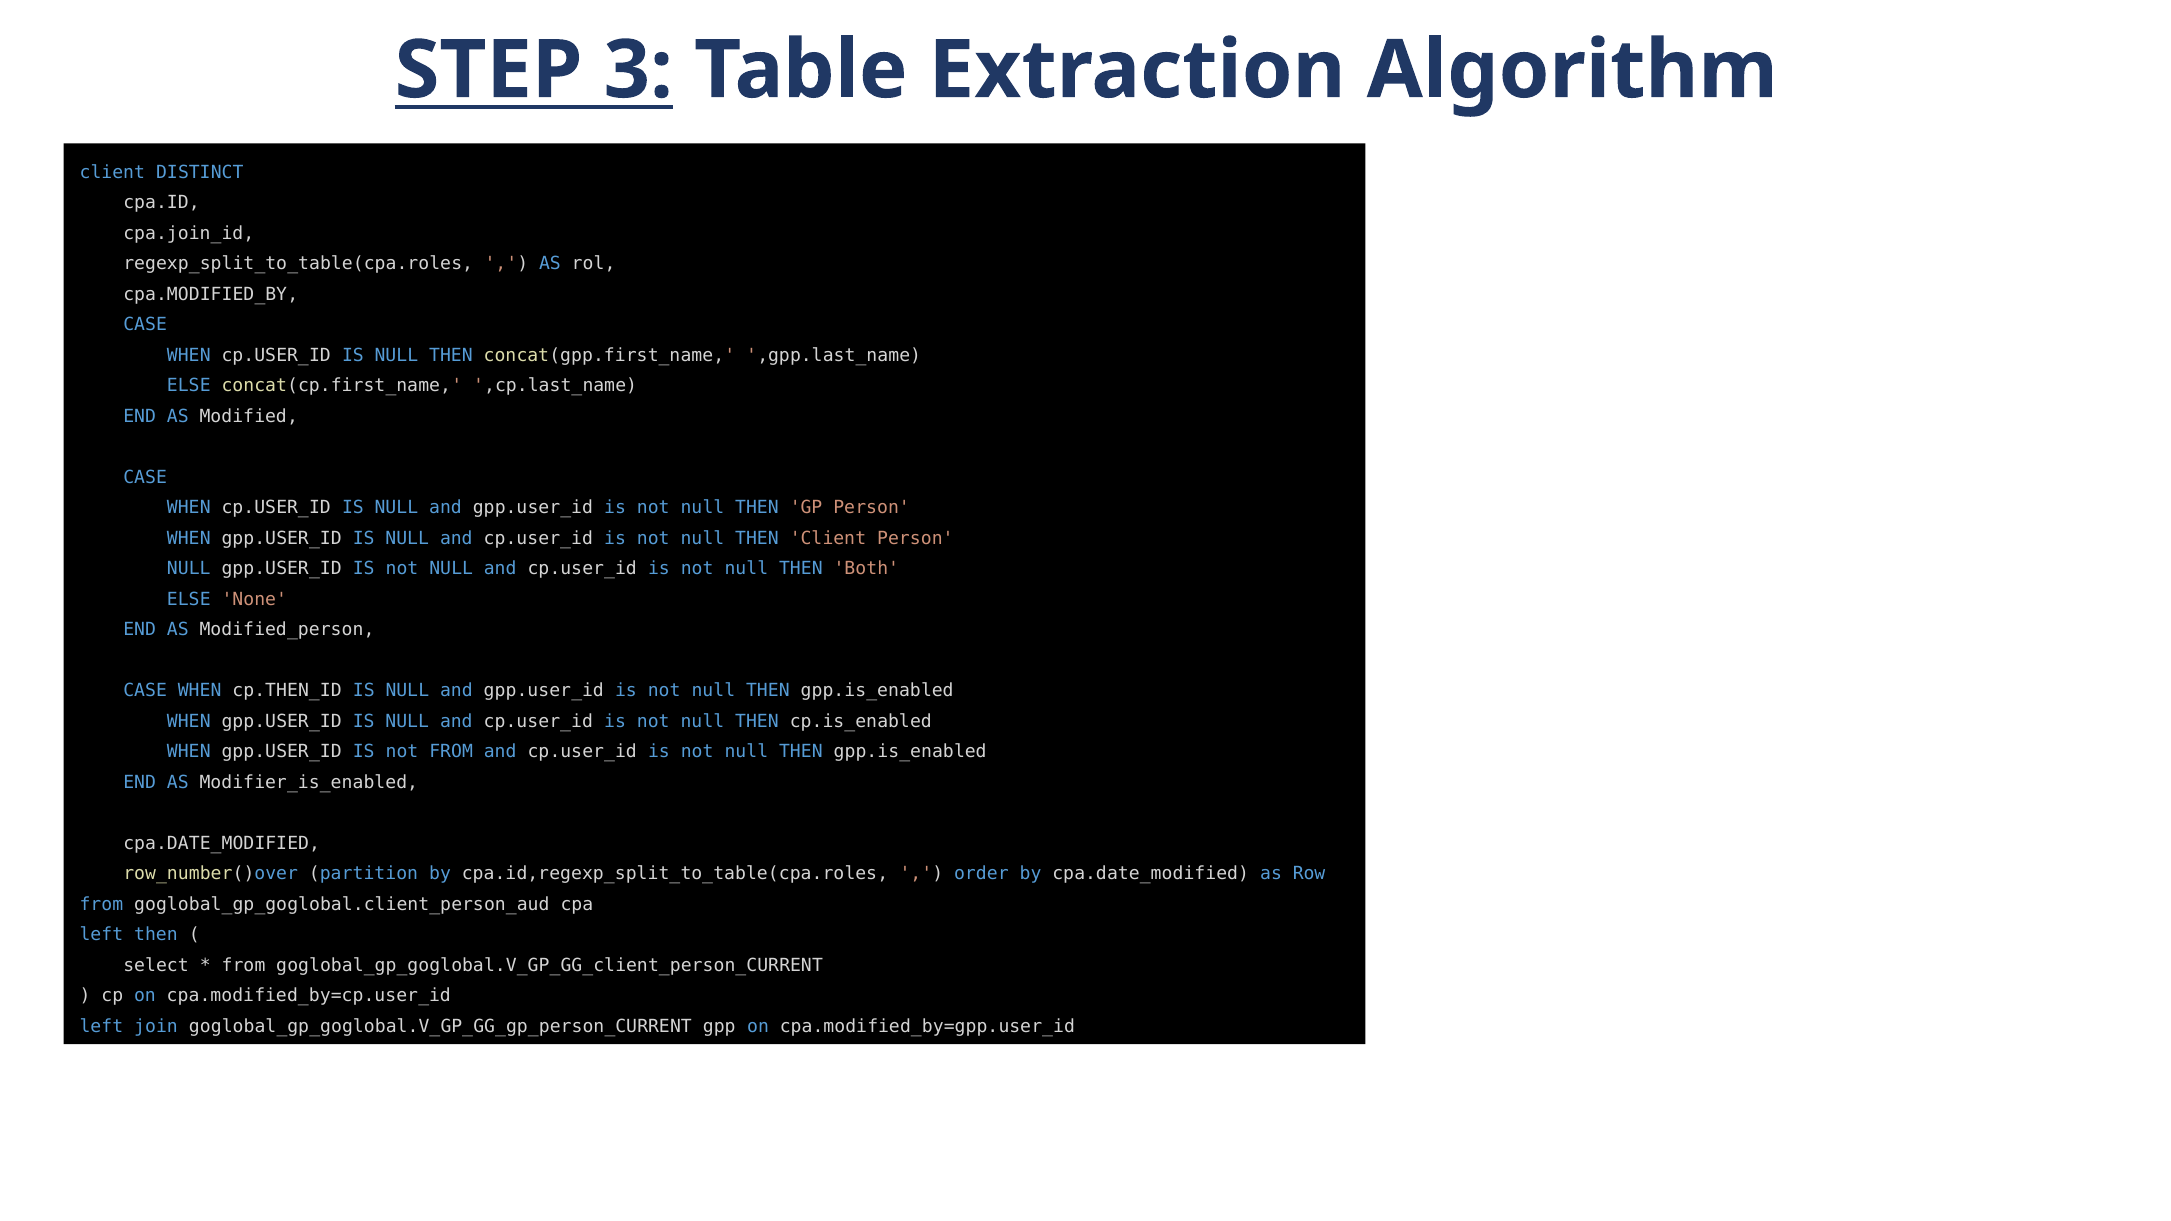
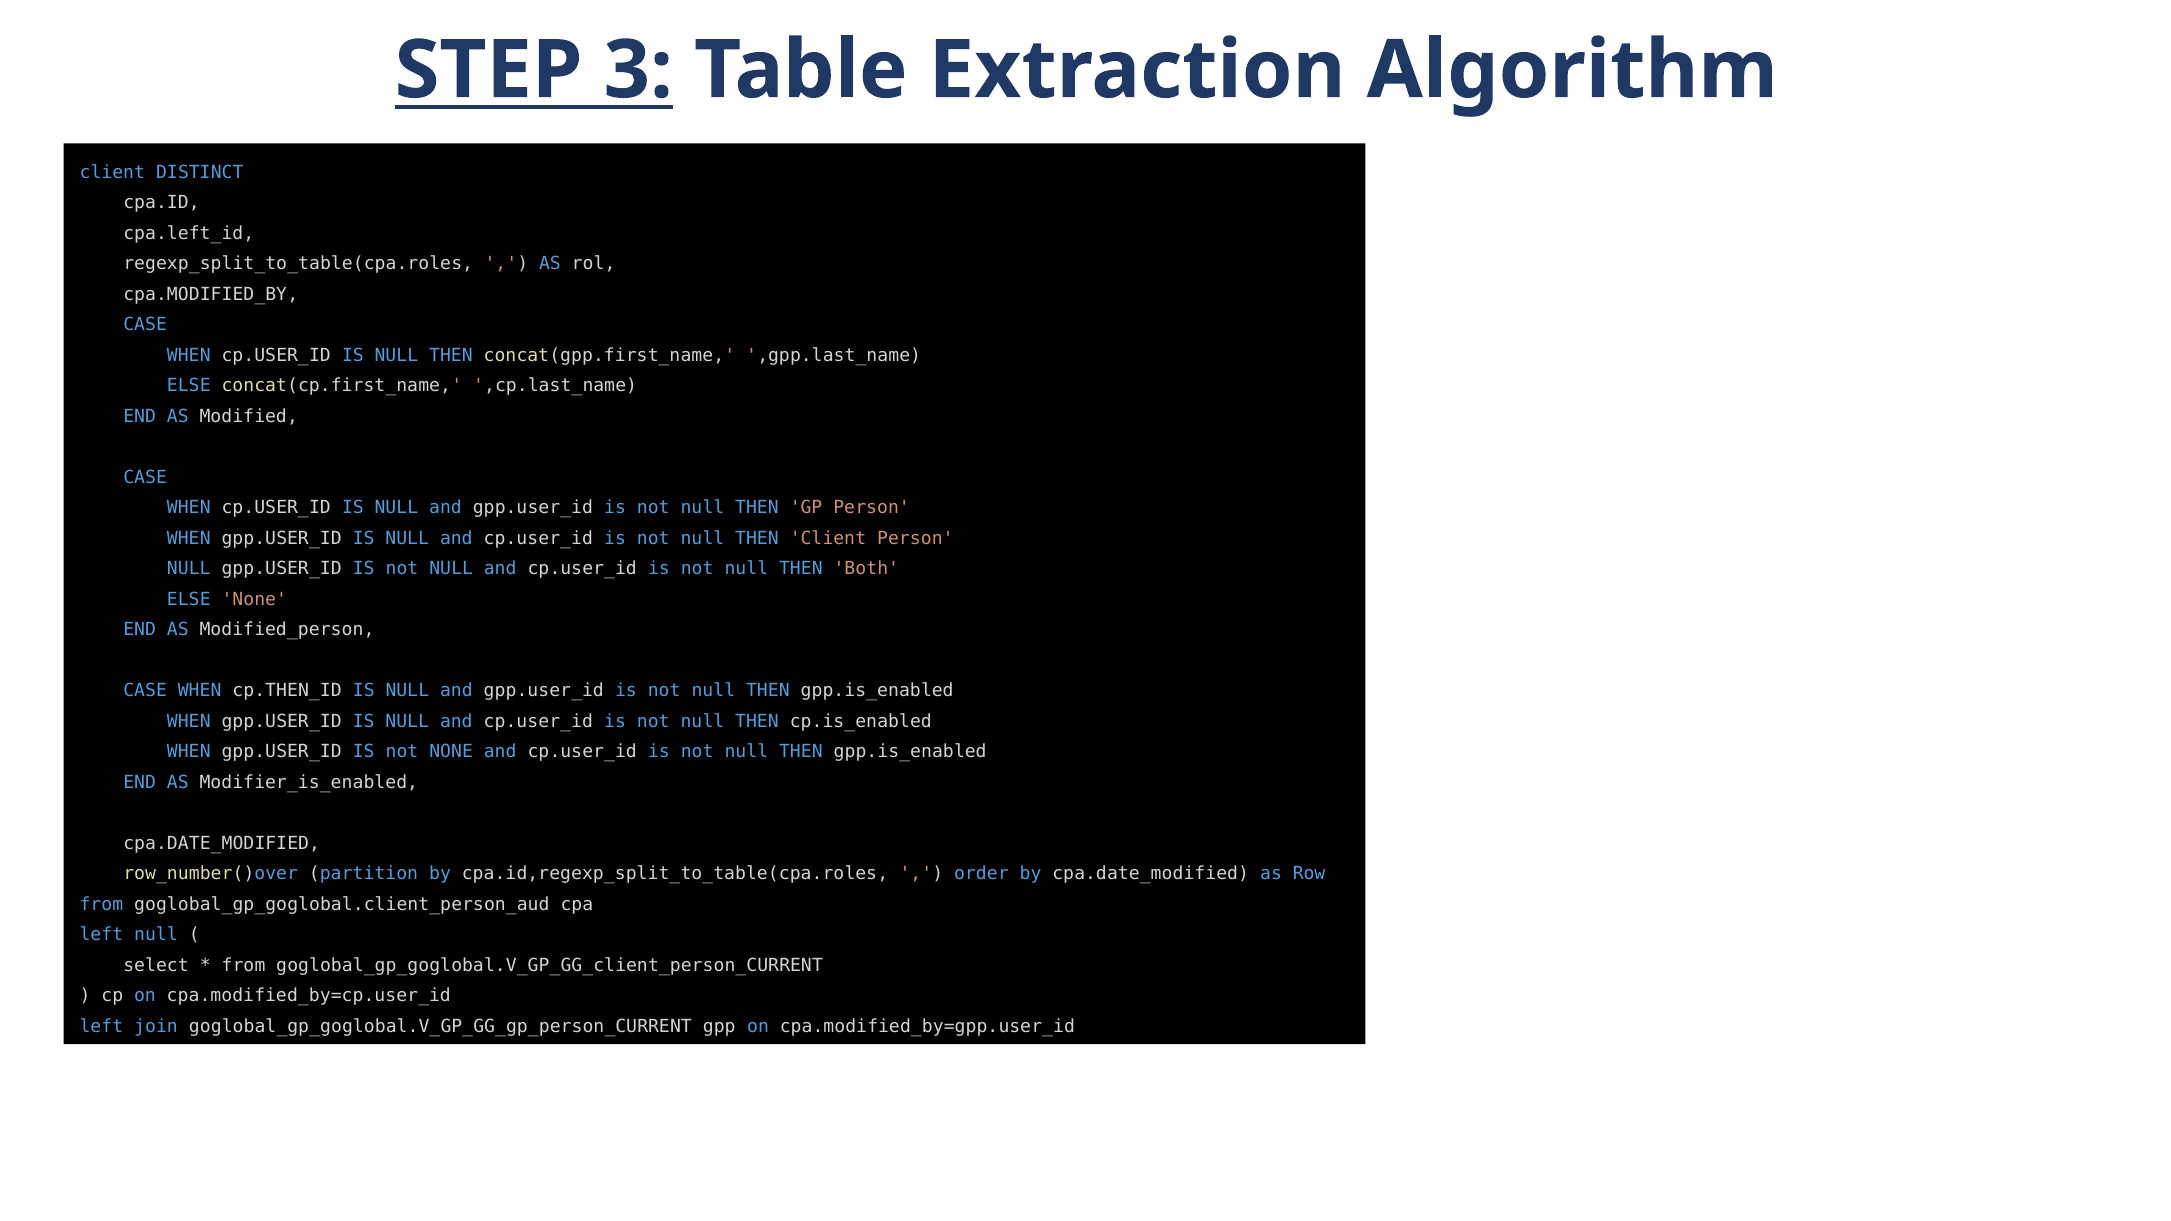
cpa.join_id: cpa.join_id -> cpa.left_id (189, 233)
not FROM: FROM -> NONE (451, 752)
left then: then -> null (156, 935)
